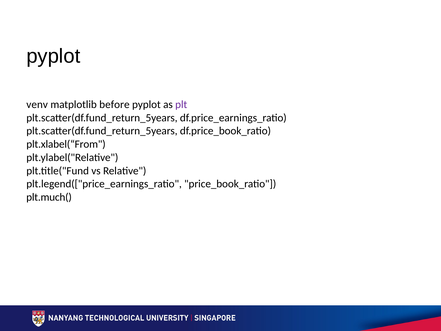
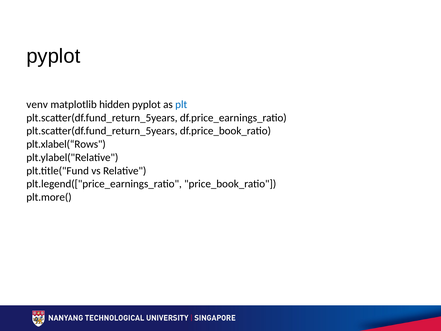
before: before -> hidden (115, 104)
plt colour: purple -> blue (181, 104)
plt.xlabel(“From: plt.xlabel(“From -> plt.xlabel(“Rows (66, 144)
plt.much(: plt.much( -> plt.more( (49, 197)
